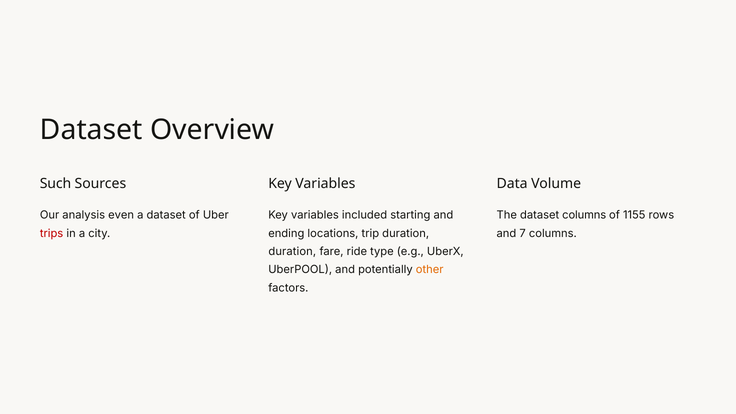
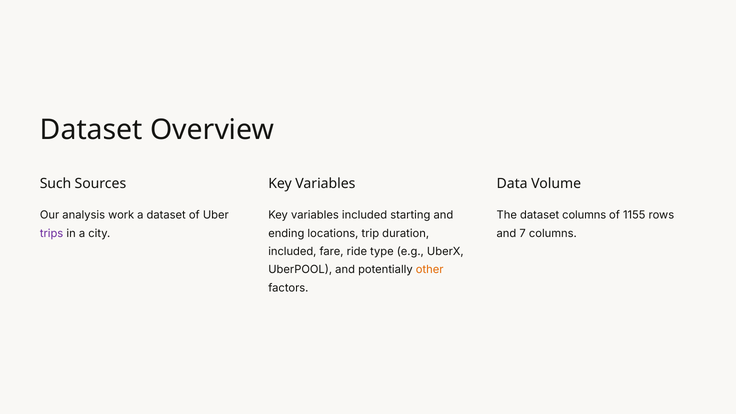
even: even -> work (121, 215)
trips colour: red -> purple (52, 233)
duration: duration -> included (292, 252)
